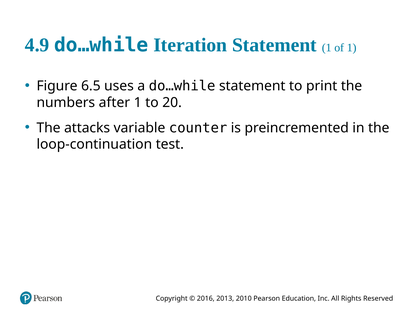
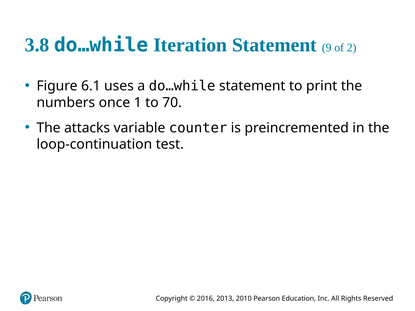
4.9: 4.9 -> 3.8 (37, 45)
Statement 1: 1 -> 9 (327, 48)
of 1: 1 -> 2 (352, 48)
6.5: 6.5 -> 6.1 (91, 86)
after: after -> once (114, 103)
20: 20 -> 70 (172, 103)
